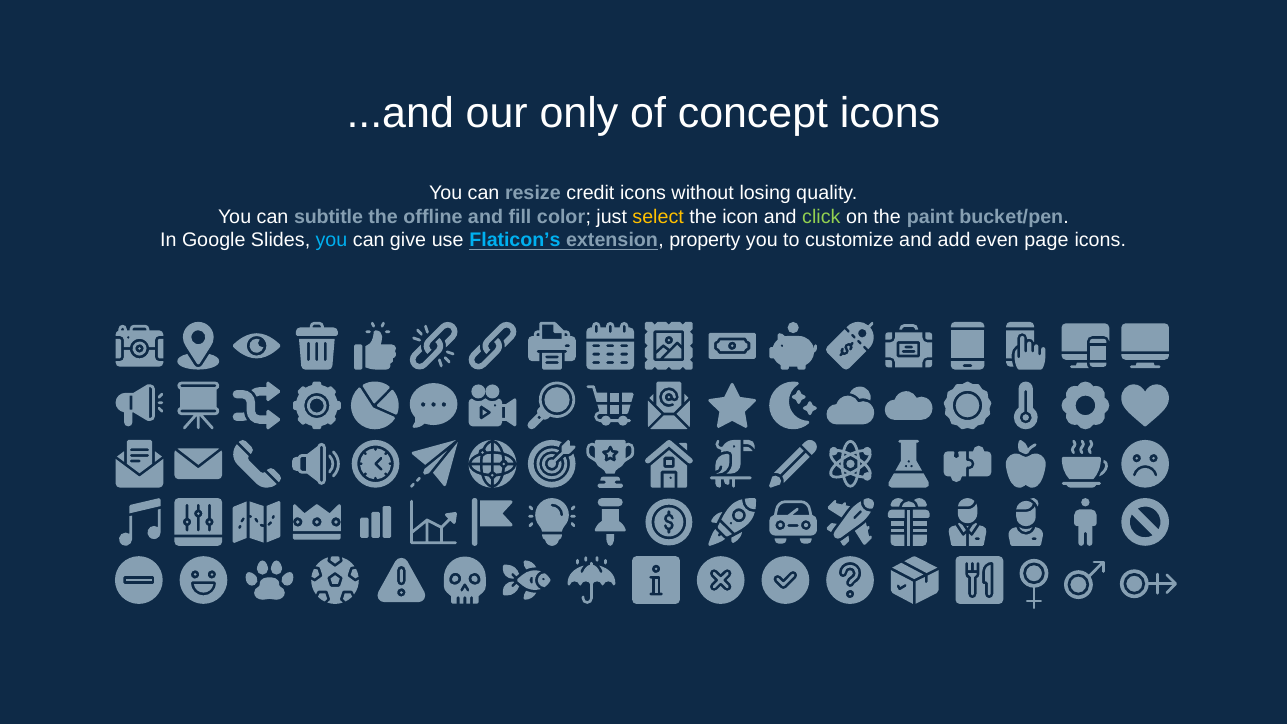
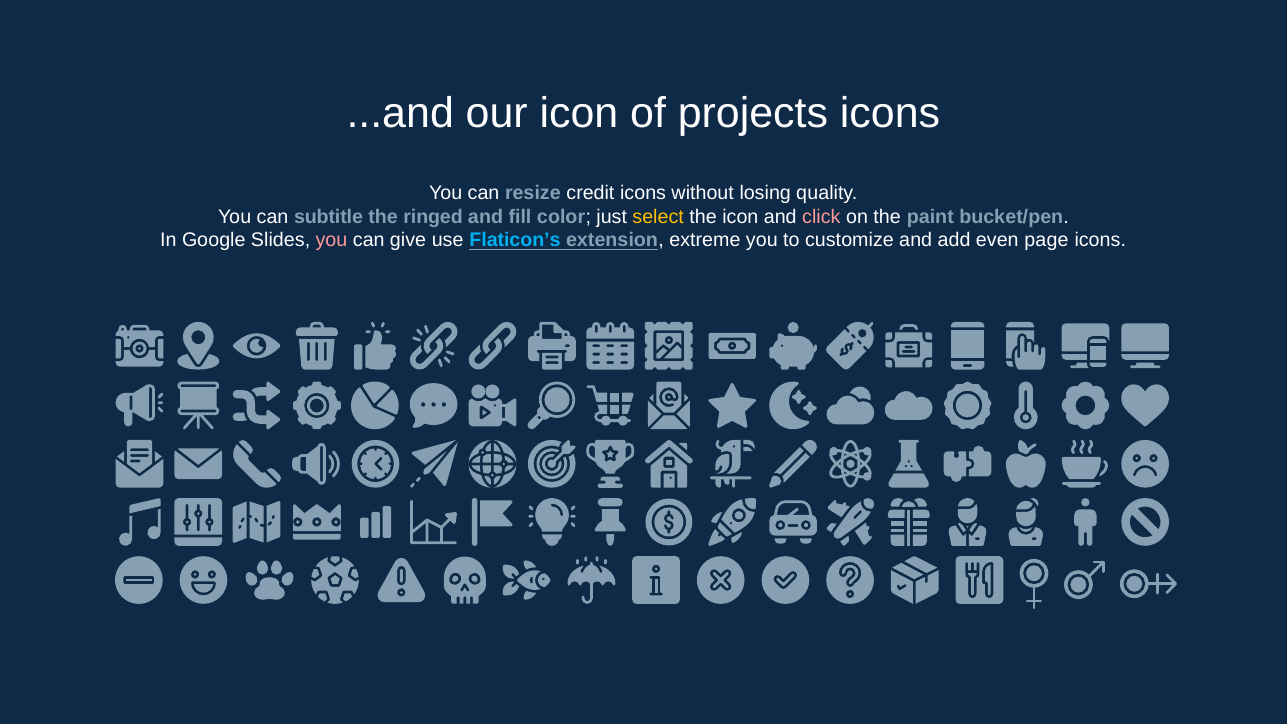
our only: only -> icon (579, 114)
concept: concept -> projects (753, 114)
offline: offline -> ringed (433, 217)
click colour: light green -> pink (821, 217)
you colour: light blue -> pink (332, 240)
property: property -> extreme (705, 240)
